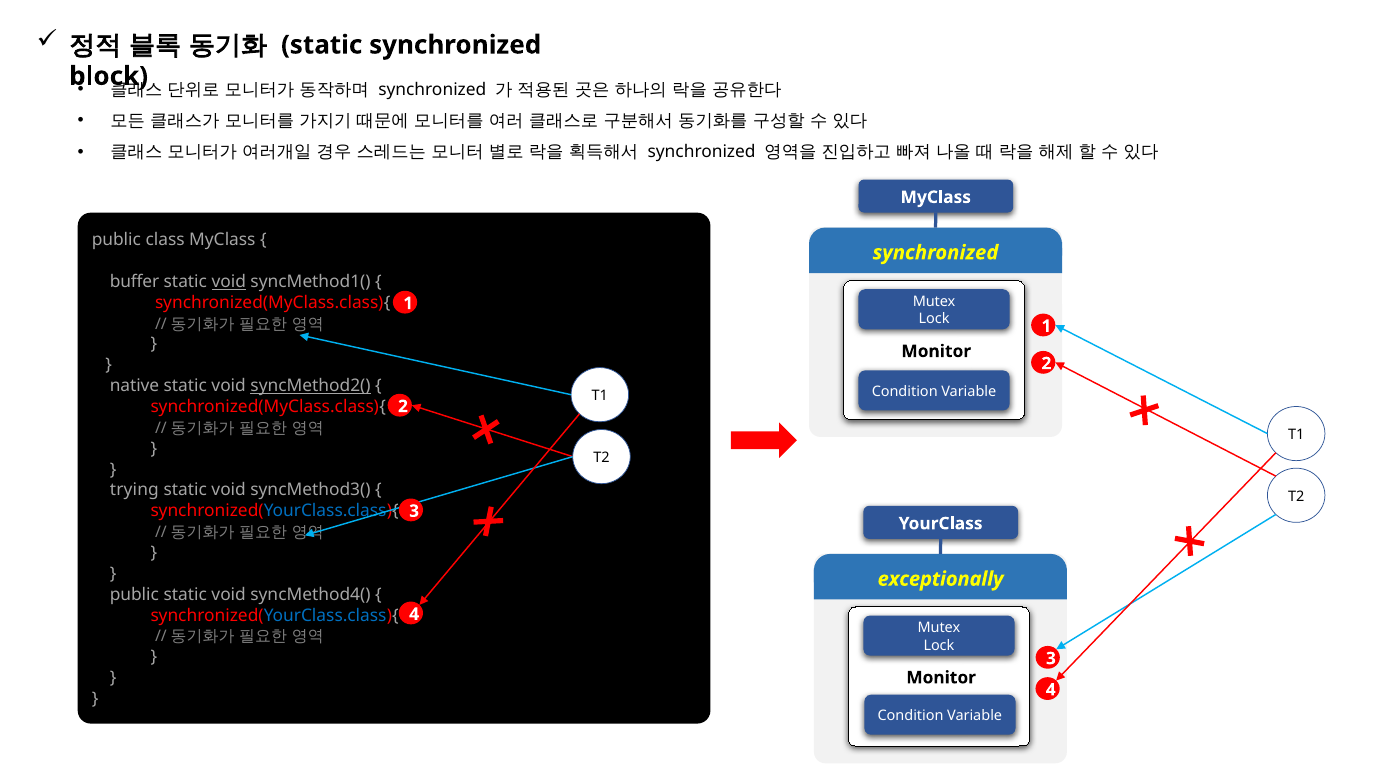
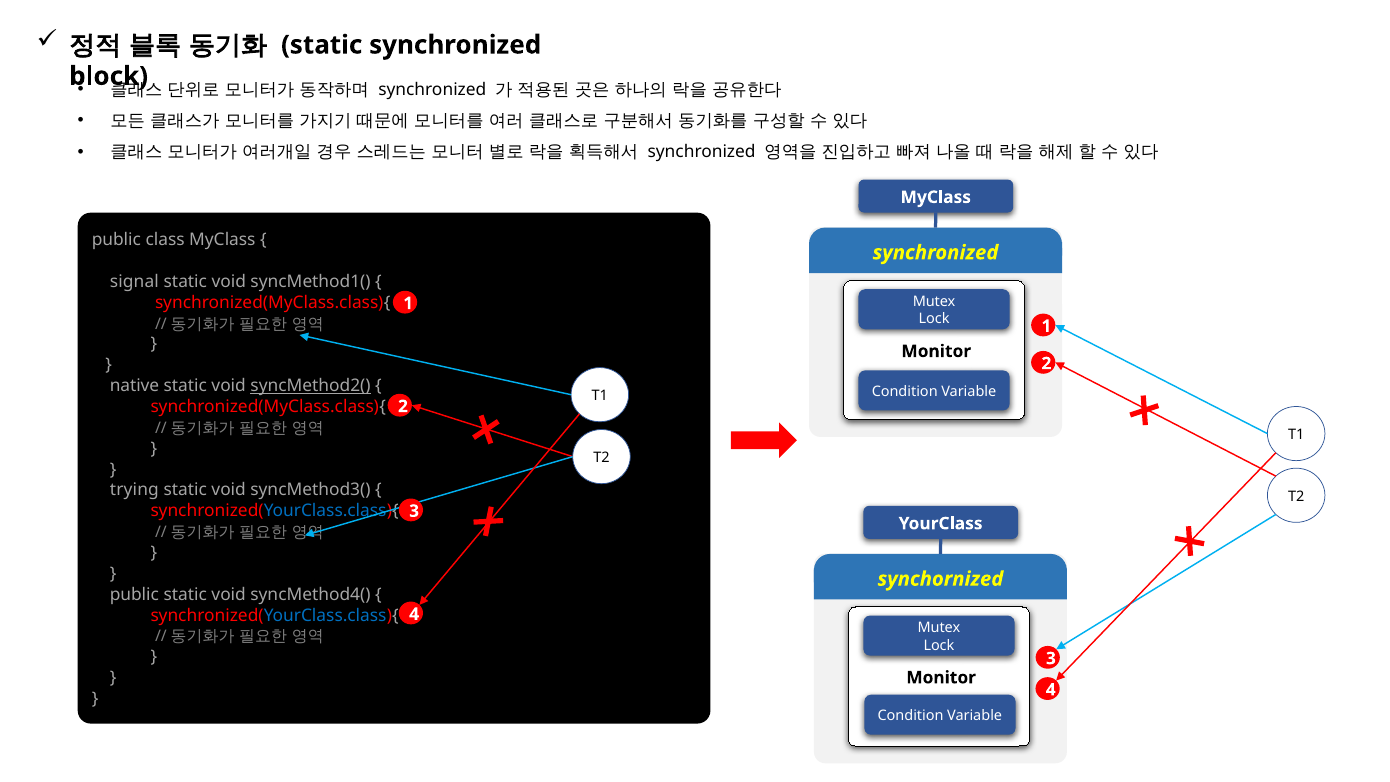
buffer: buffer -> signal (134, 282)
void underline: present -> none (229, 282)
exceptionally: exceptionally -> synchornized (940, 579)
